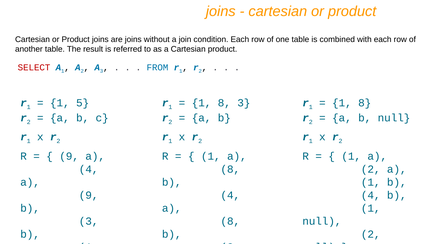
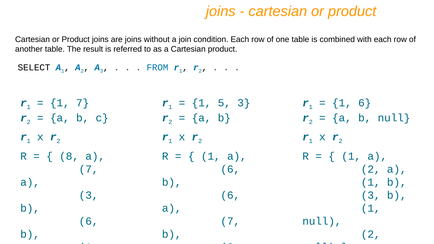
SELECT colour: red -> black (34, 68)
1 5: 5 -> 7 (83, 103)
8: 8 -> 5 (224, 103)
8: 8 -> 6 (365, 103)
9: 9 -> 8 (69, 156)
4: 4 -> 7 (89, 169)
8: 8 -> 6 (230, 169)
9: 9 -> 3 (89, 195)
4: 4 -> 6 (230, 195)
4: 4 -> 3 (371, 195)
3: 3 -> 6 (89, 221)
8: 8 -> 7 (230, 221)
